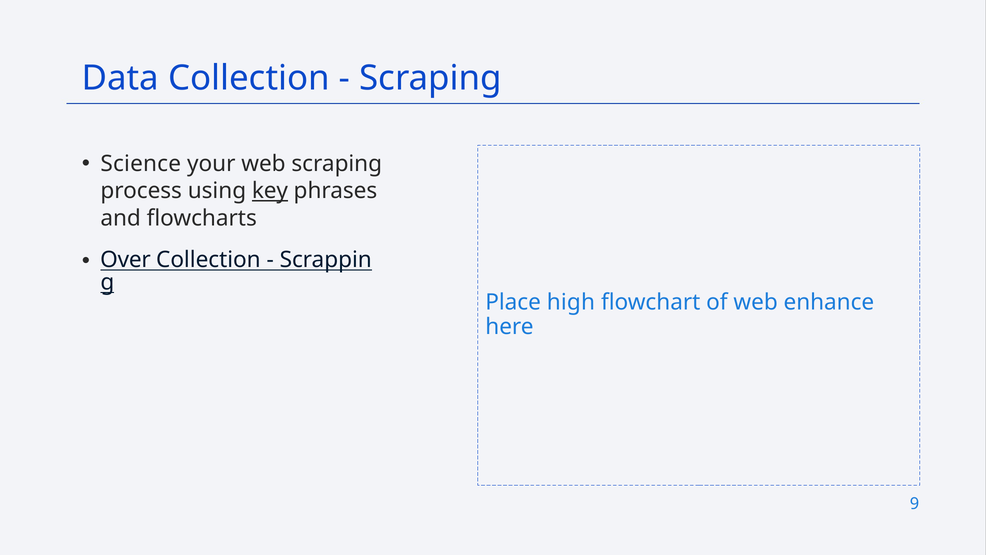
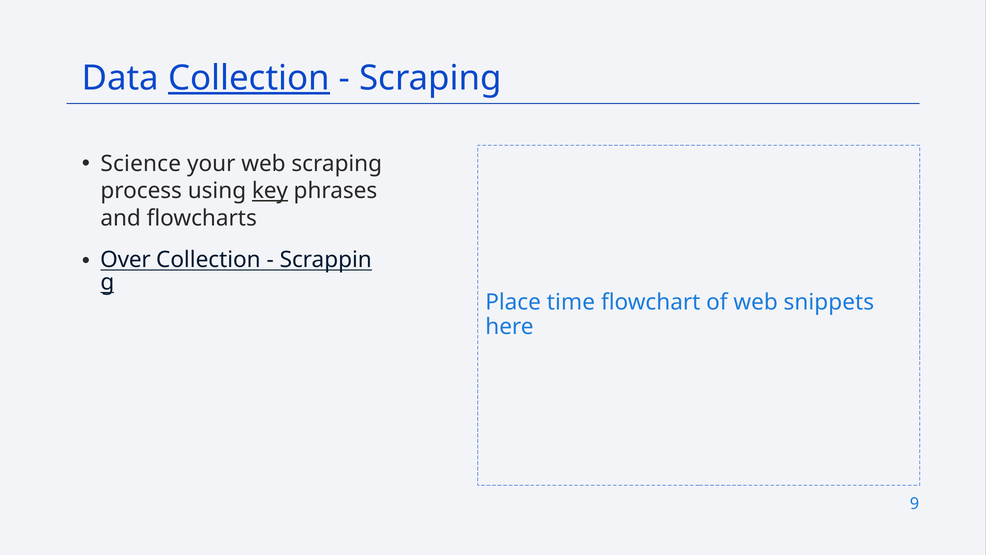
Collection underline: none -> present (249, 78)
high: high -> time (571, 302)
enhance: enhance -> snippets (829, 302)
